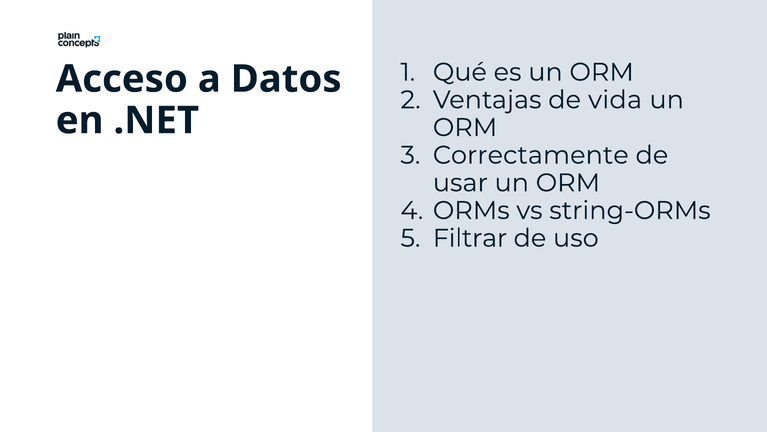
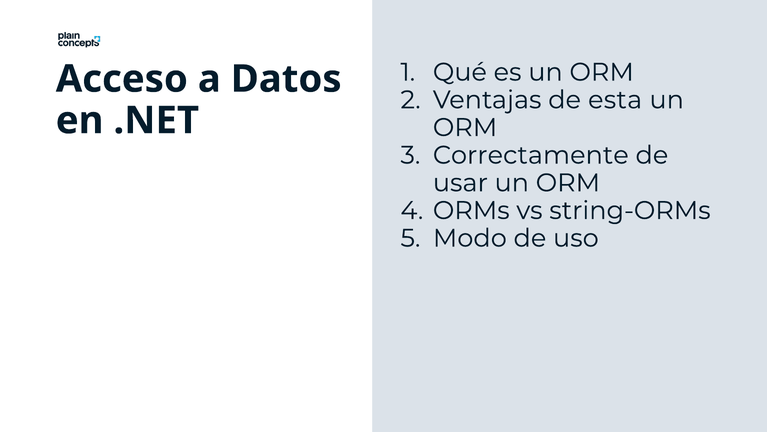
vida: vida -> esta (615, 100)
Filtrar: Filtrar -> Modo (470, 238)
